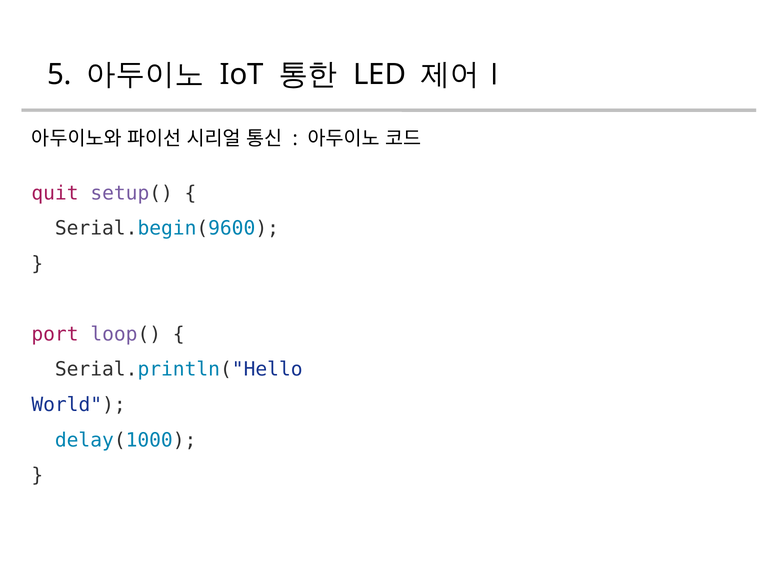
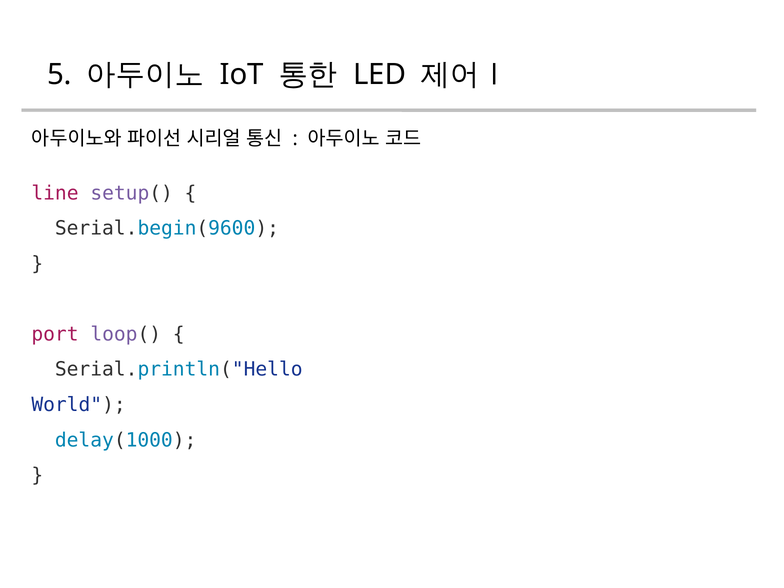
quit: quit -> line (55, 193)
